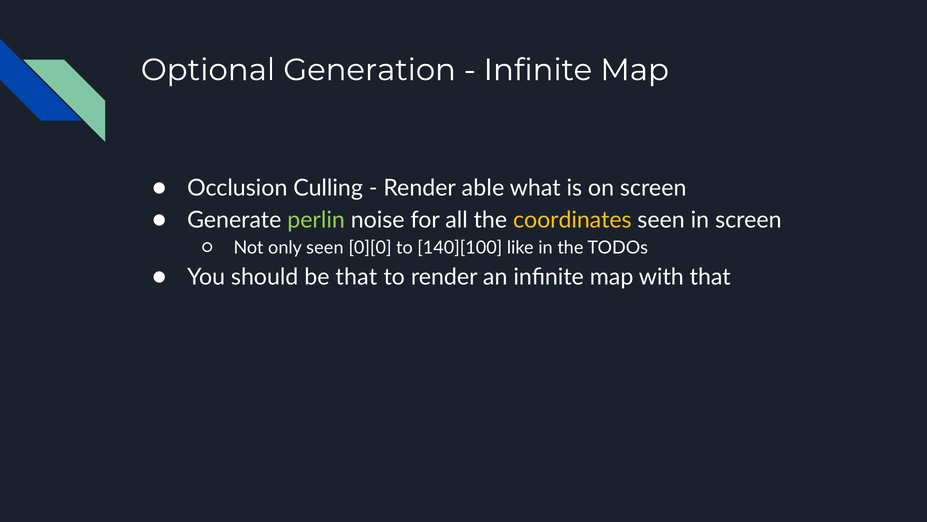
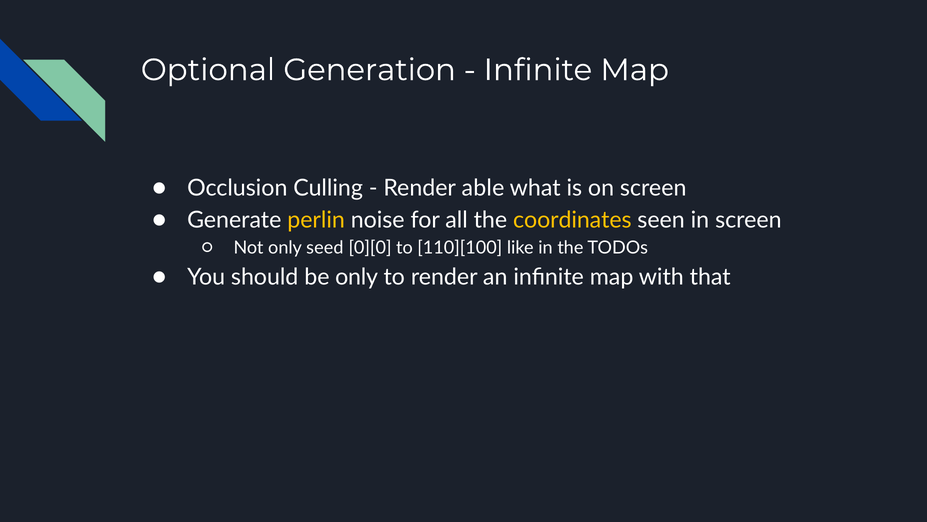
perlin colour: light green -> yellow (316, 220)
only seen: seen -> seed (325, 247)
140][100: 140][100 -> 110][100 (460, 247)
be that: that -> only (357, 277)
